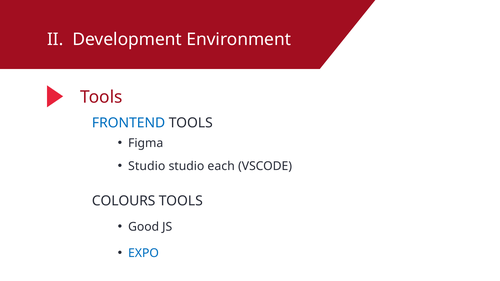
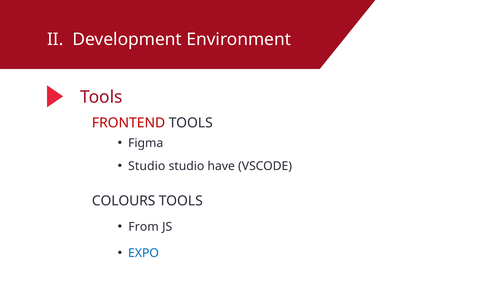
FRONTEND colour: blue -> red (129, 123)
each: each -> have (221, 166)
Good: Good -> From (144, 227)
